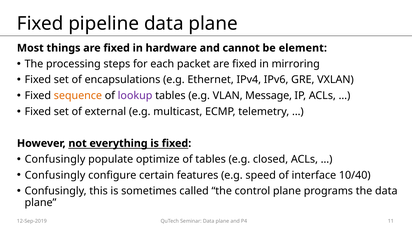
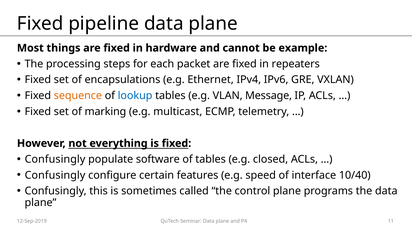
element: element -> example (303, 48)
mirroring: mirroring -> repeaters (296, 64)
lookup colour: purple -> blue (135, 96)
external: external -> marking (105, 111)
optimize: optimize -> software (158, 159)
